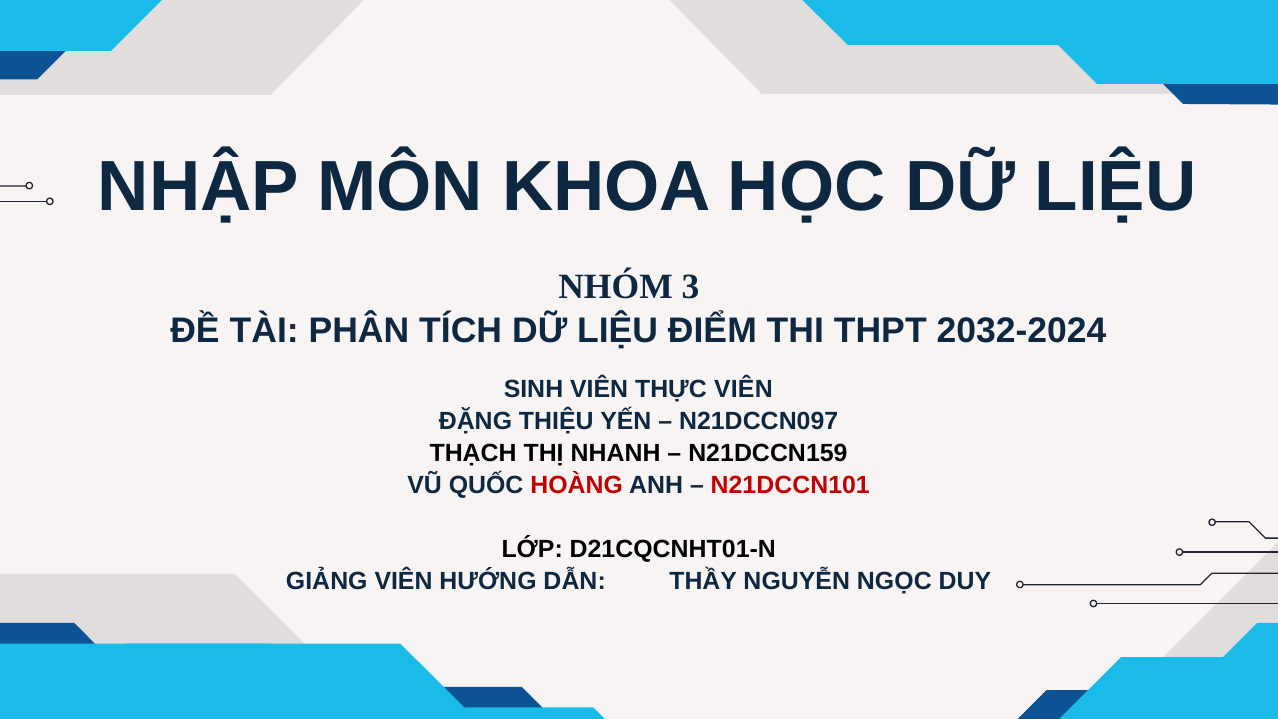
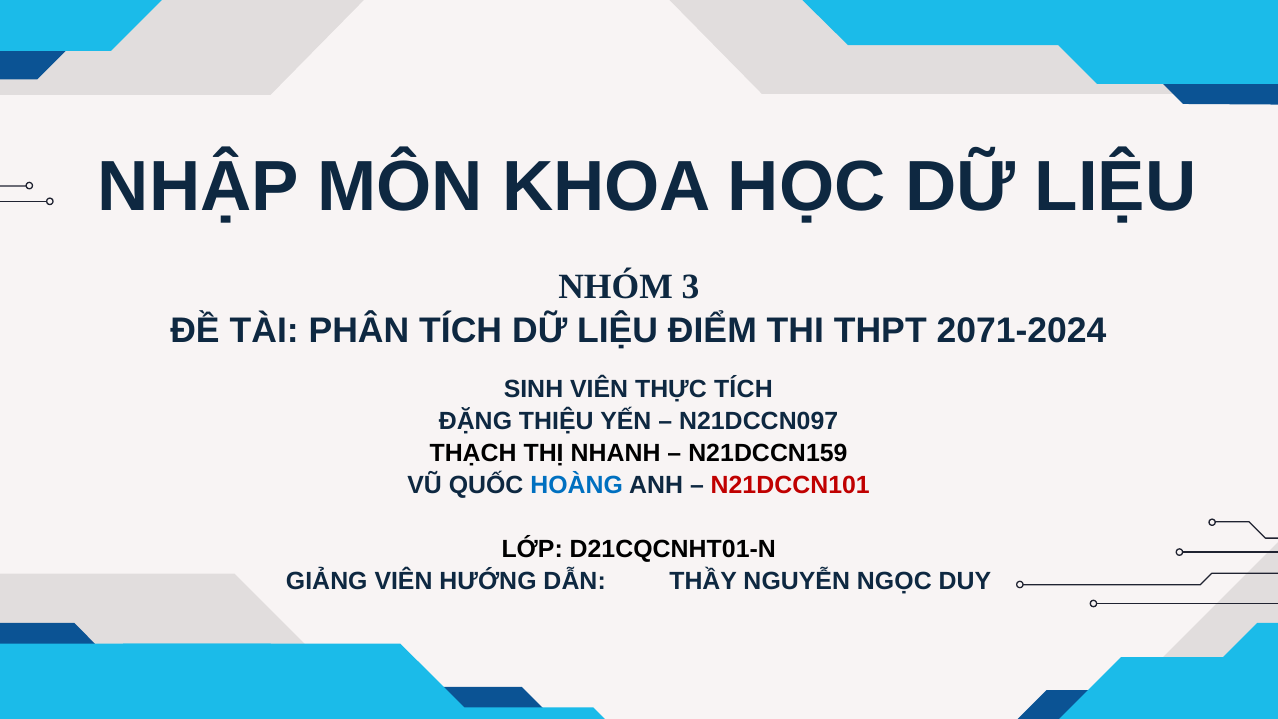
2032-2024: 2032-2024 -> 2071-2024 (1021, 331)
THỰC VIÊN: VIÊN -> TÍCH (743, 389)
HOÀNG colour: red -> blue (577, 485)
